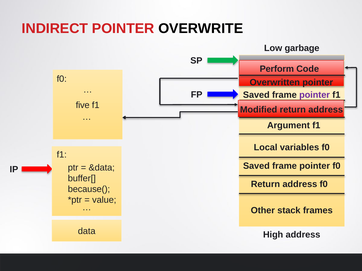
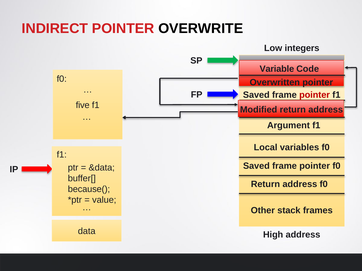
garbage: garbage -> integers (302, 48)
Perform: Perform -> Variable (277, 69)
pointer colour: purple -> red (315, 95)
